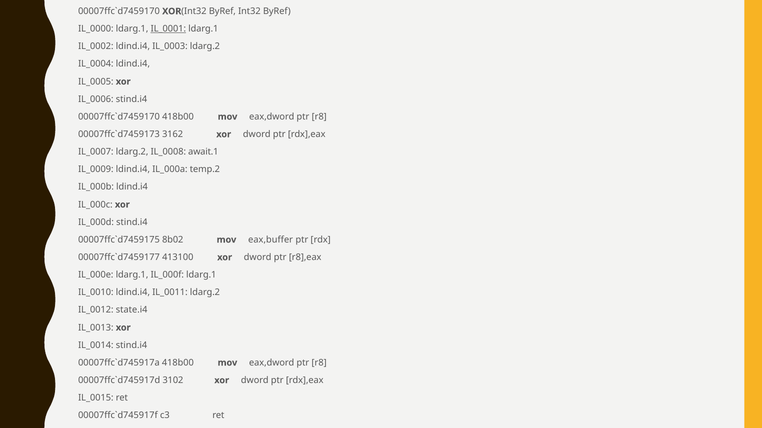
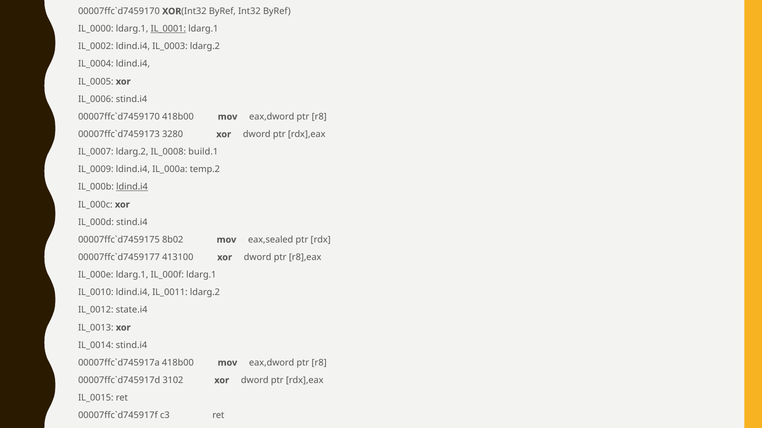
3162: 3162 -> 3280 (173, 134)
await.1: await.1 -> build.1 (203, 152)
ldind.i4 underline: none -> present (132, 187)
eax,buffer: eax,buffer -> eax,sealed (271, 240)
